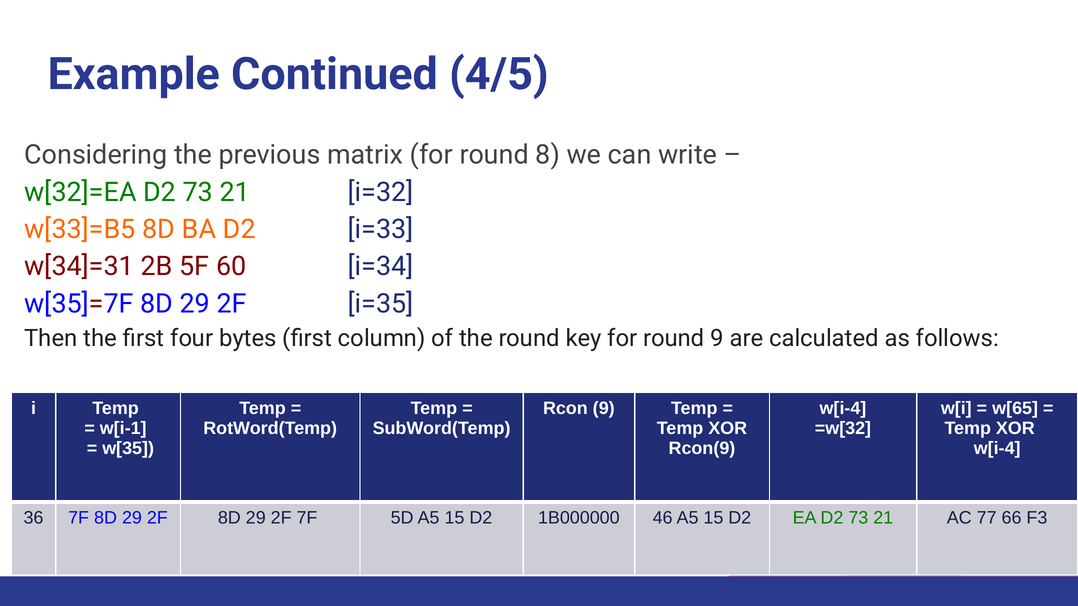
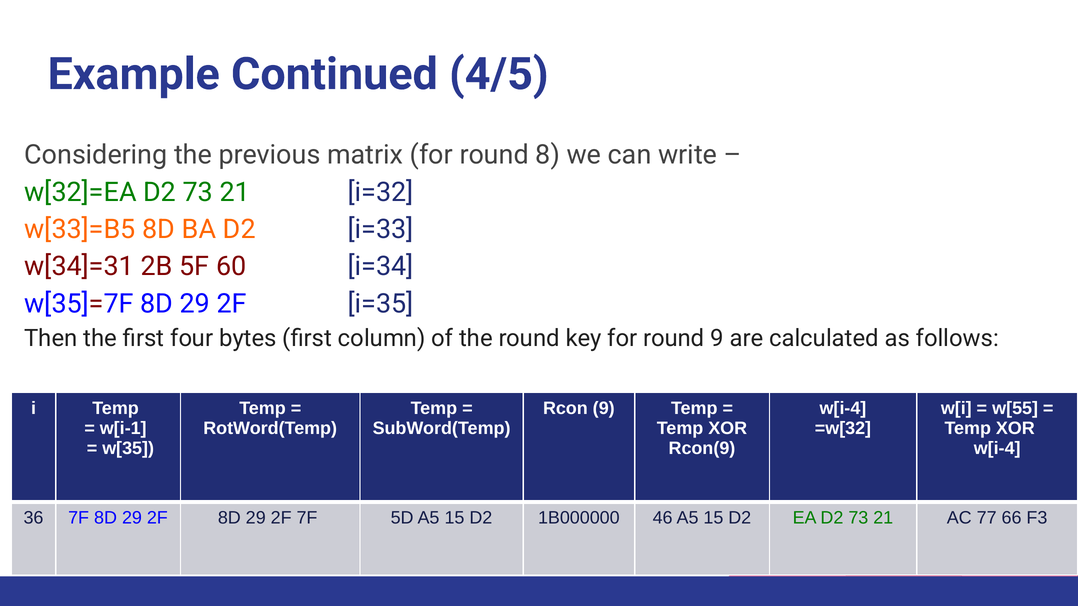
w[65: w[65 -> w[55 (1015, 409)
